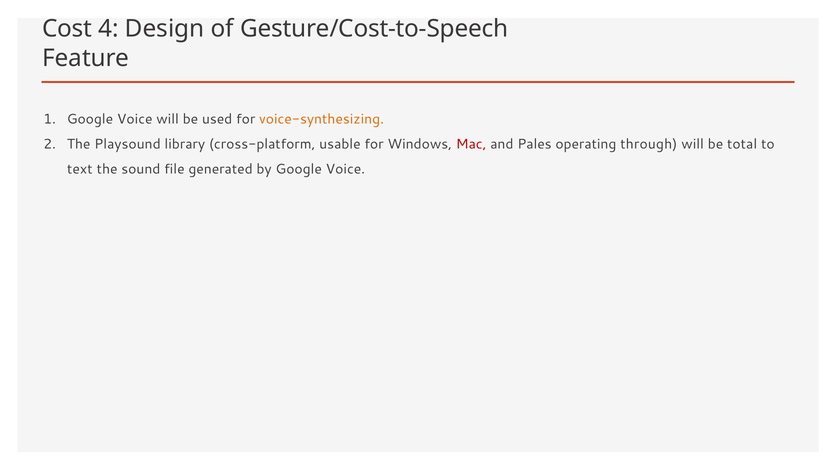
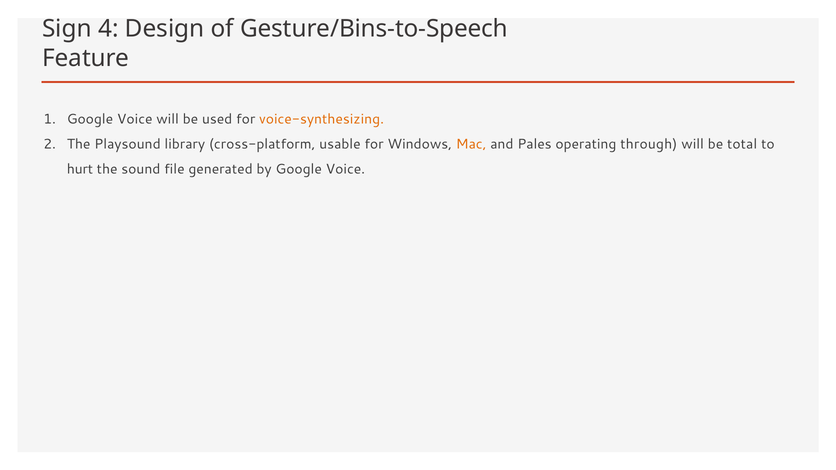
Cost: Cost -> Sign (67, 29)
Gesture/Cost-to-Speech: Gesture/Cost-to-Speech -> Gesture/Bins-to-Speech (374, 29)
Mac colour: red -> orange (471, 144)
text: text -> hurt (80, 169)
